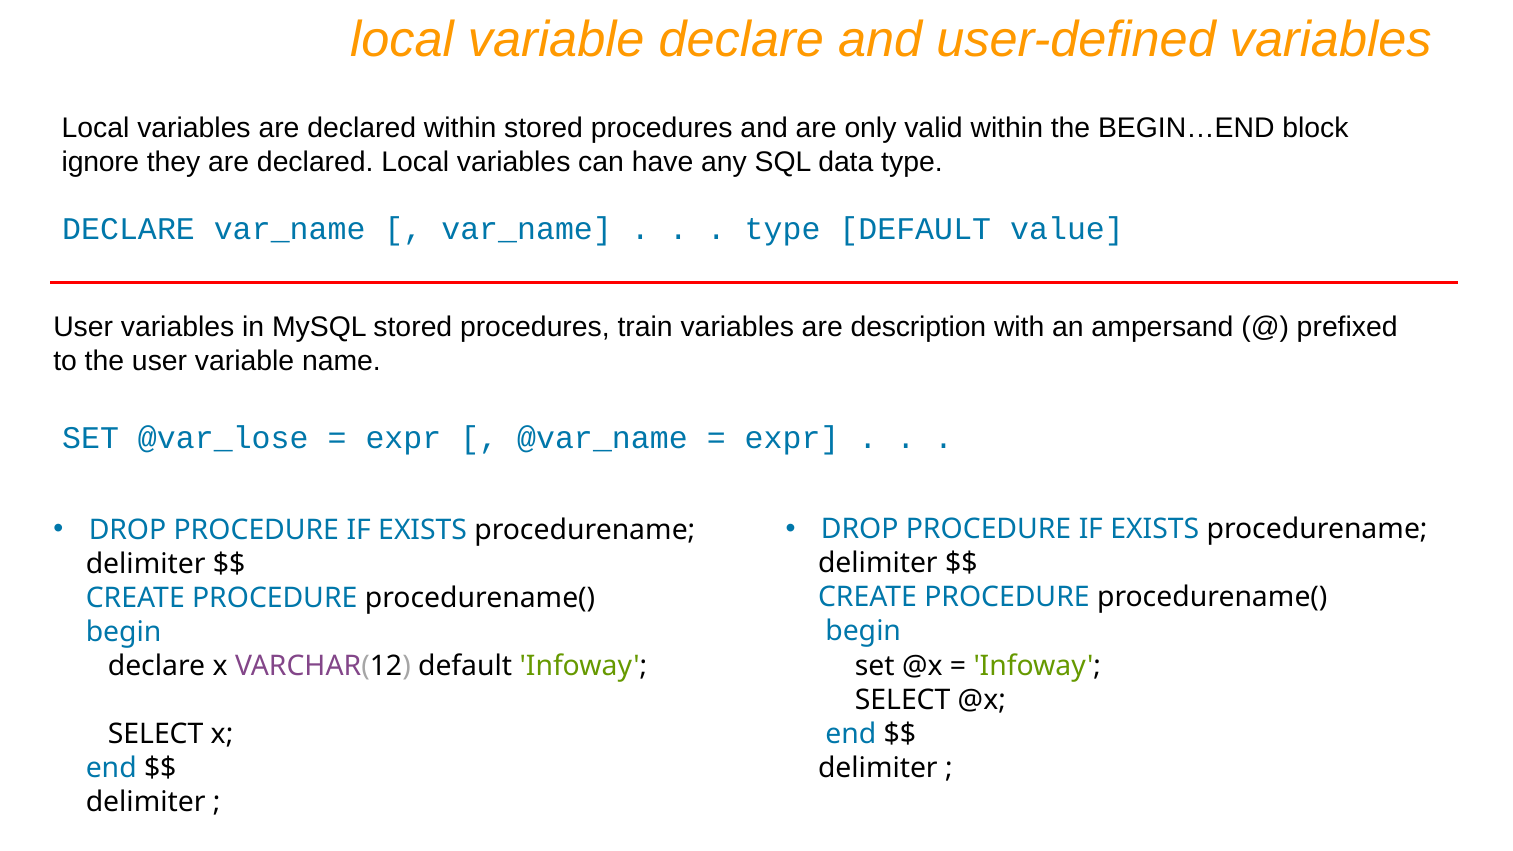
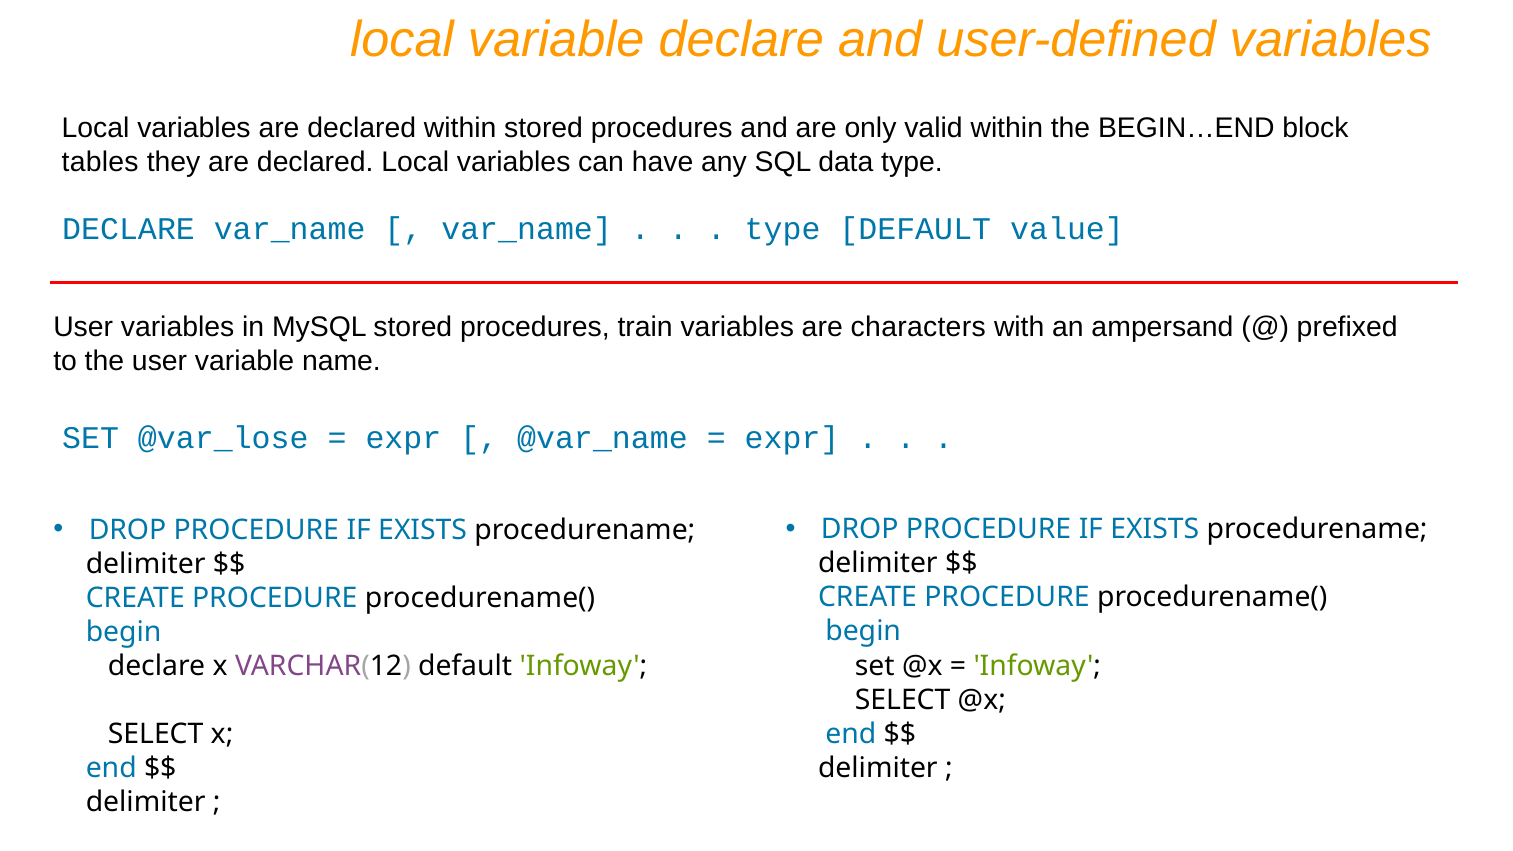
ignore: ignore -> tables (100, 163)
description: description -> characters (918, 327)
